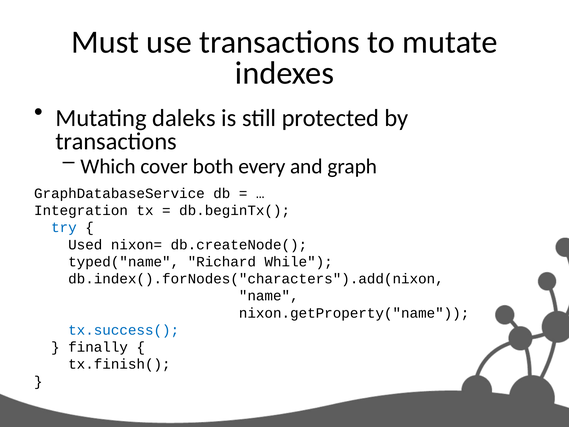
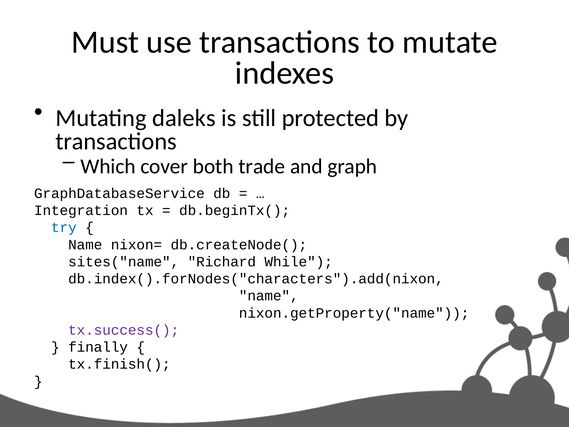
every: every -> trade (262, 166)
Used: Used -> Name (85, 245)
typed("name: typed("name -> sites("name (124, 262)
tx.success( colour: blue -> purple (124, 330)
